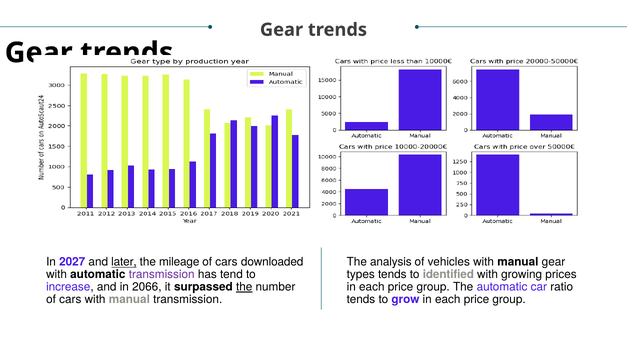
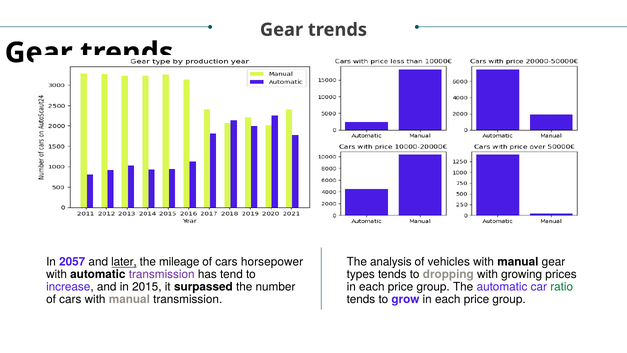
2027: 2027 -> 2057 (72, 262)
downloaded: downloaded -> horsepower (272, 262)
identified: identified -> dropping (448, 274)
2066: 2066 -> 2015 (147, 287)
the underline: present -> none (244, 287)
ratio colour: black -> green (562, 287)
